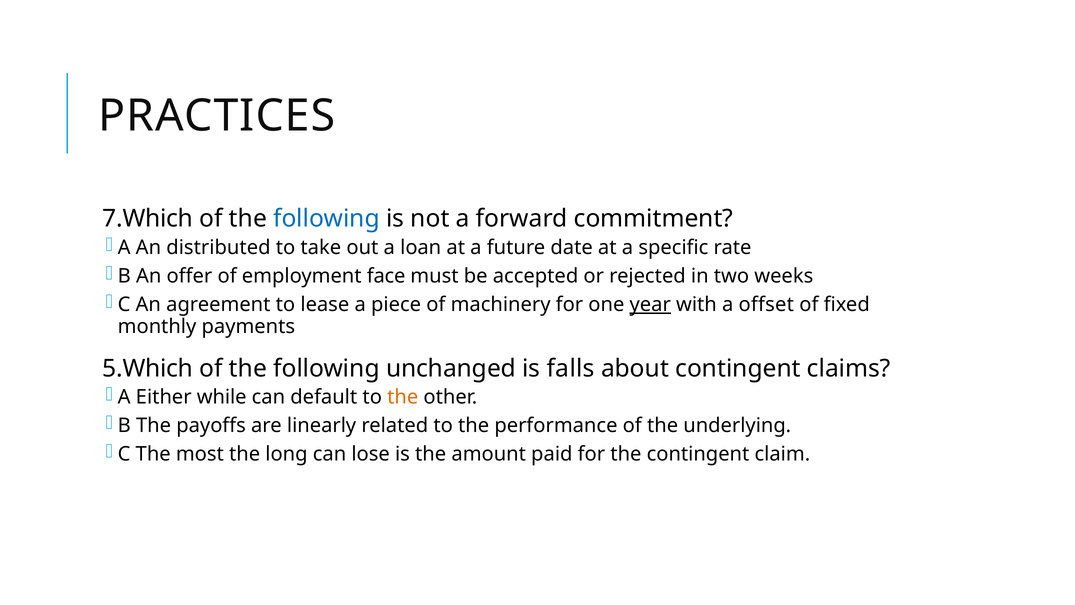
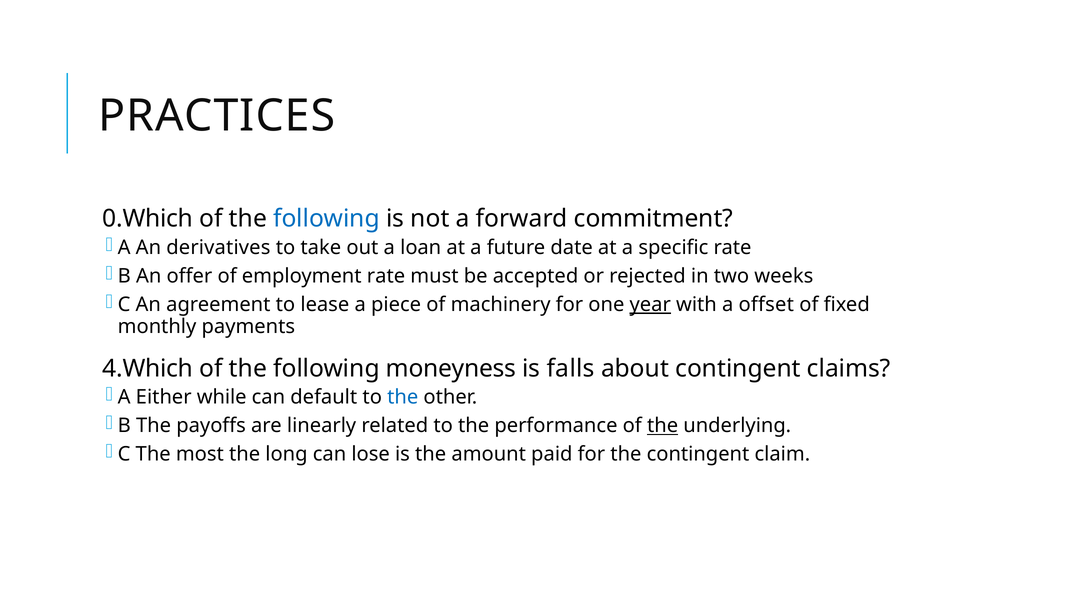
7.Which: 7.Which -> 0.Which (148, 219)
distributed: distributed -> derivatives (218, 247)
employment face: face -> rate (386, 276)
5.Which: 5.Which -> 4.Which (148, 368)
unchanged: unchanged -> moneyness (451, 368)
the colour: orange -> blue (403, 397)
the underline: none -> present (663, 425)
